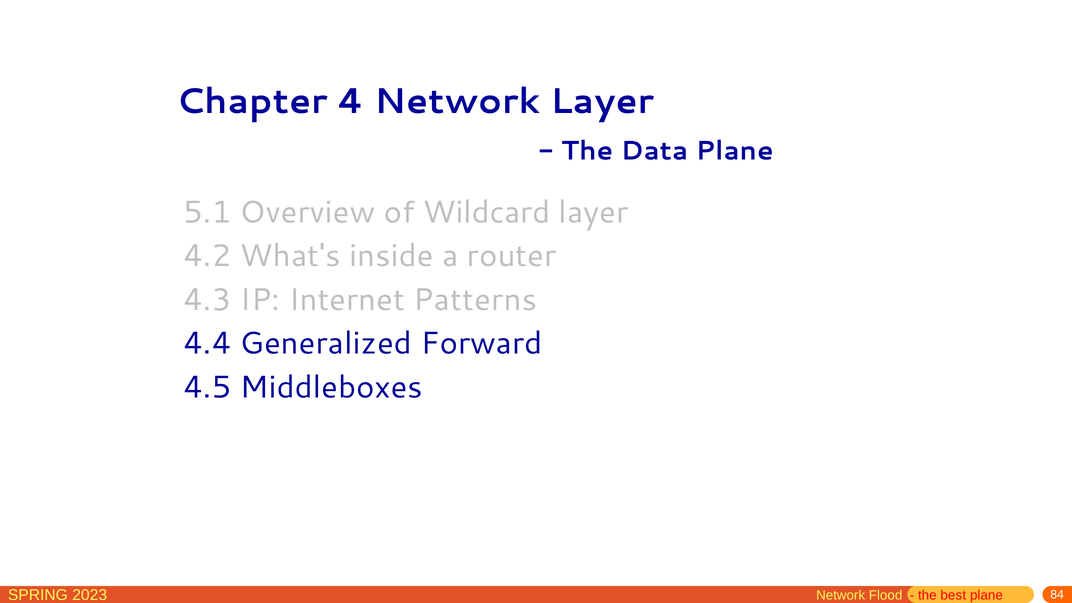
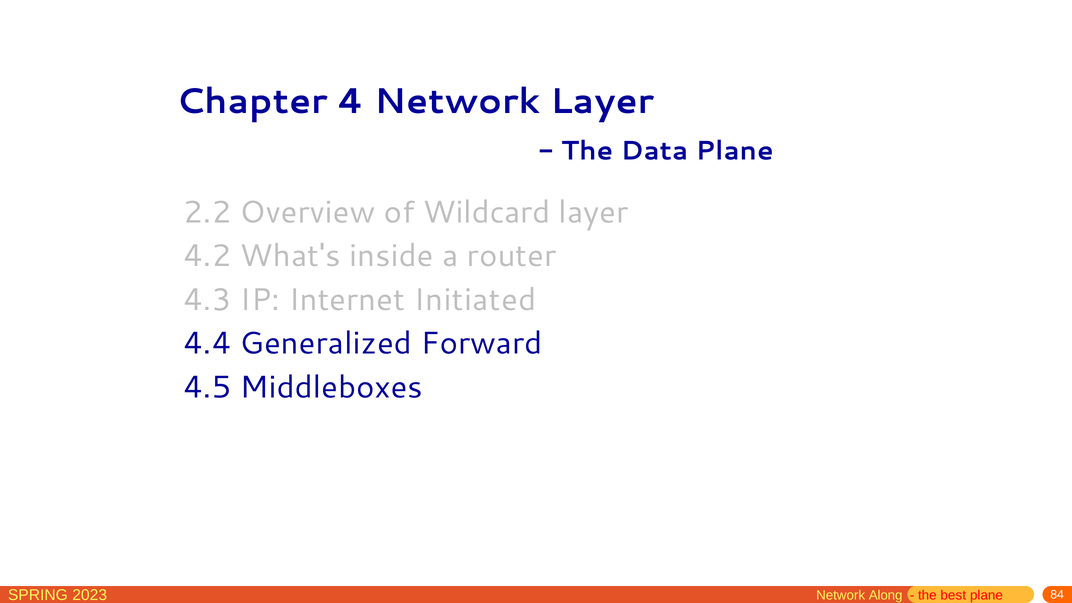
5.1: 5.1 -> 2.2 (207, 212)
Patterns: Patterns -> Initiated (475, 300)
Flood: Flood -> Along (886, 595)
